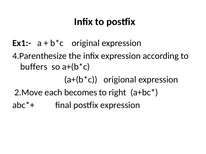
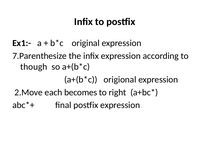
4.Parenthesize: 4.Parenthesize -> 7.Parenthesize (40, 56)
buffers: buffers -> though (34, 67)
